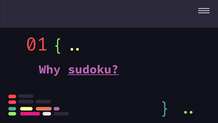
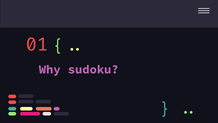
sudoku underline: present -> none (93, 69)
